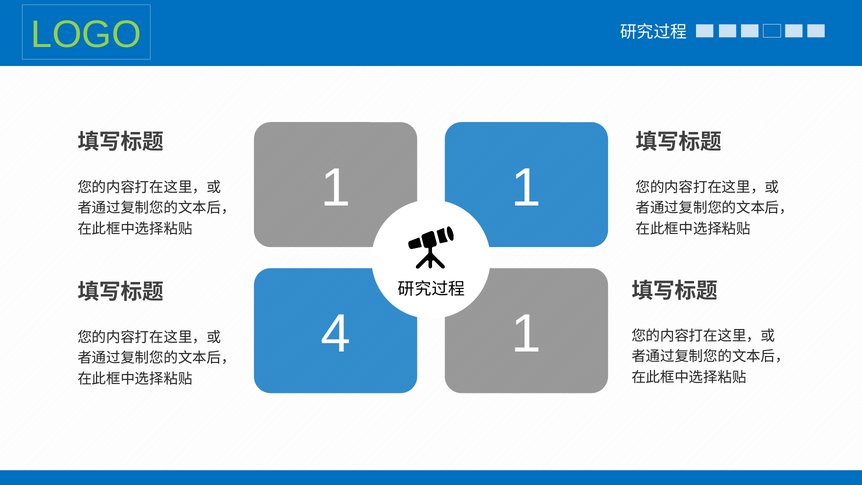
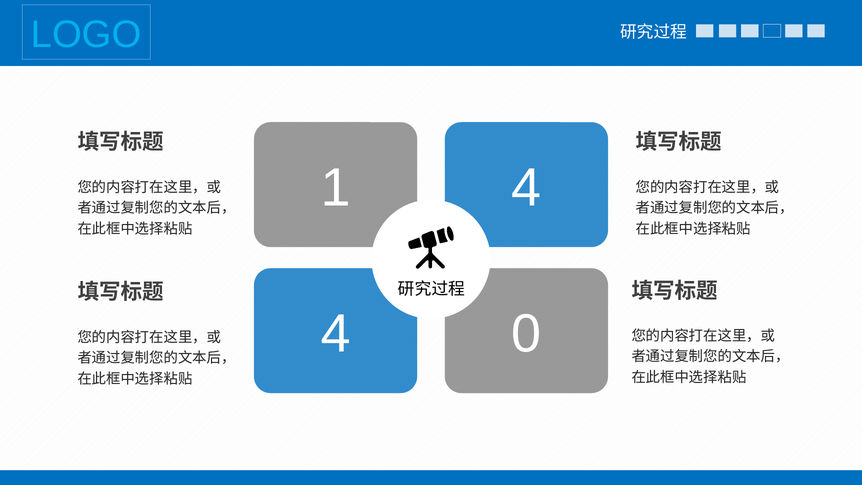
LOGO colour: light green -> light blue (86, 35)
1 1: 1 -> 4 (526, 188)
4 1: 1 -> 0 (526, 334)
